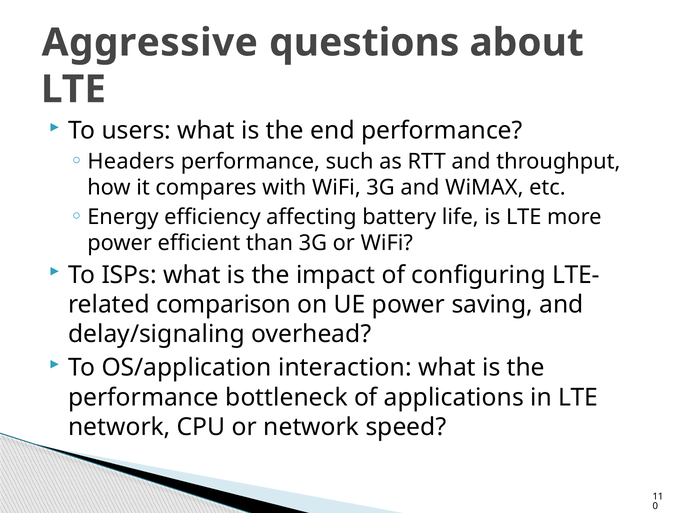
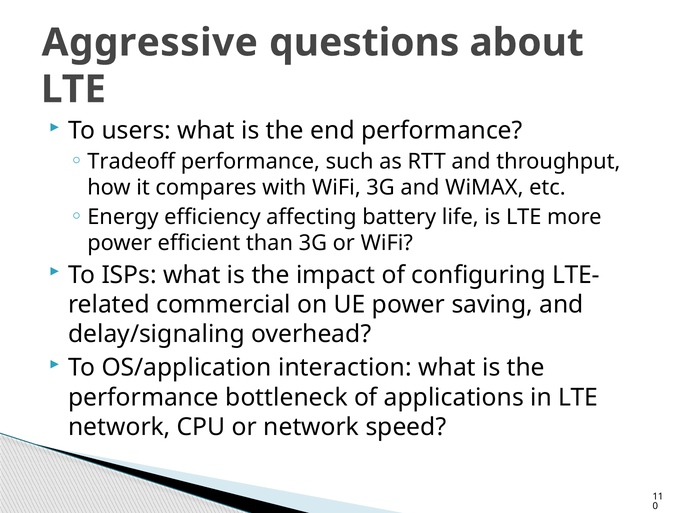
Headers: Headers -> Tradeoff (131, 161)
comparison: comparison -> commercial (224, 304)
